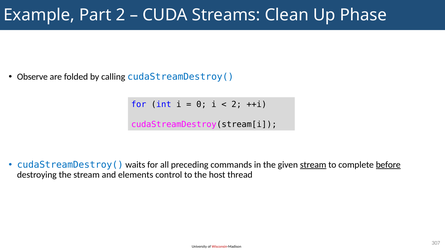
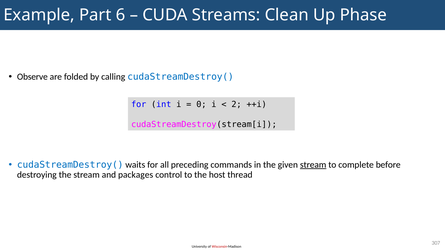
Part 2: 2 -> 6 (121, 15)
before underline: present -> none (388, 165)
elements: elements -> packages (136, 175)
